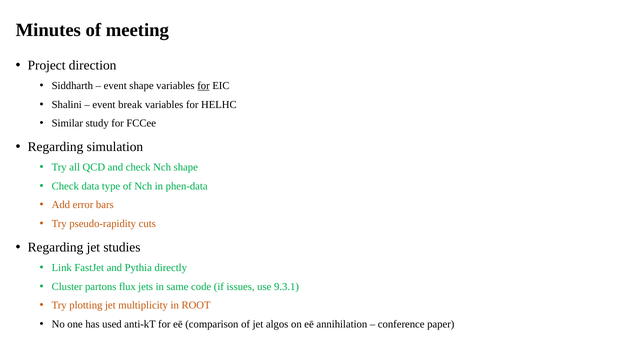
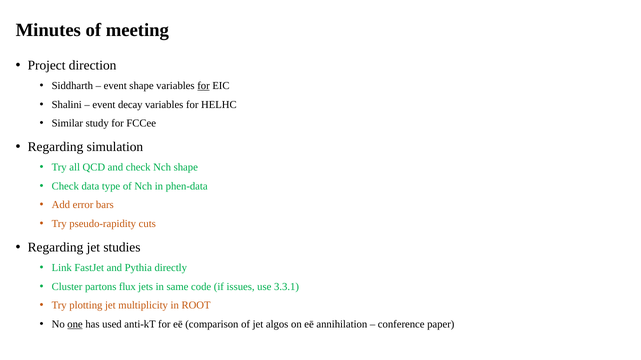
break: break -> decay (130, 105)
9.3.1: 9.3.1 -> 3.3.1 (287, 287)
one underline: none -> present (75, 325)
